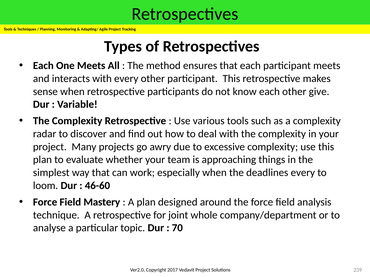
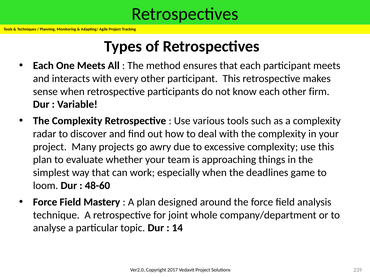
give: give -> firm (319, 92)
deadlines every: every -> game (303, 173)
46-60: 46-60 -> 48-60 (97, 186)
70: 70 -> 14 (177, 228)
